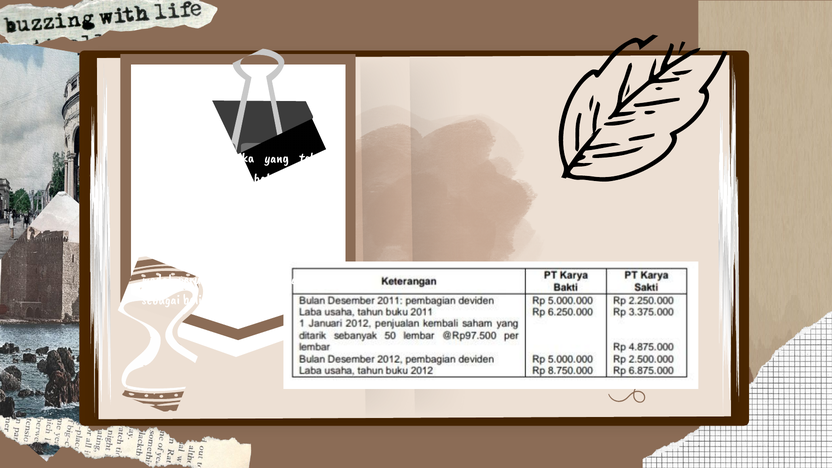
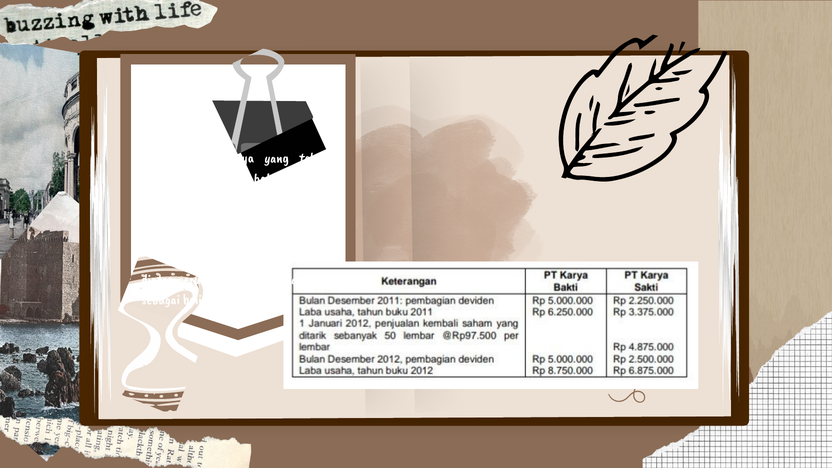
dikeluarka: dikeluarka -> sebaliknya (227, 158)
modal: modal -> diatas (157, 279)
